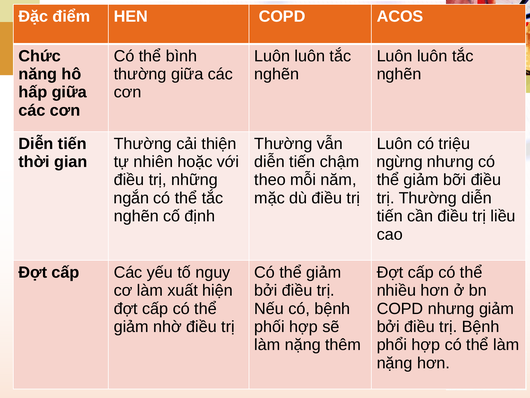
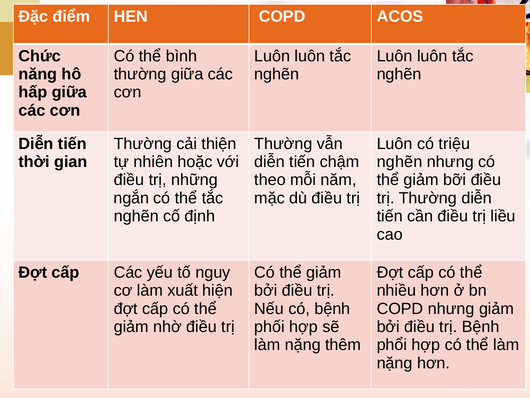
ngừng: ngừng -> nghẽn (400, 162)
